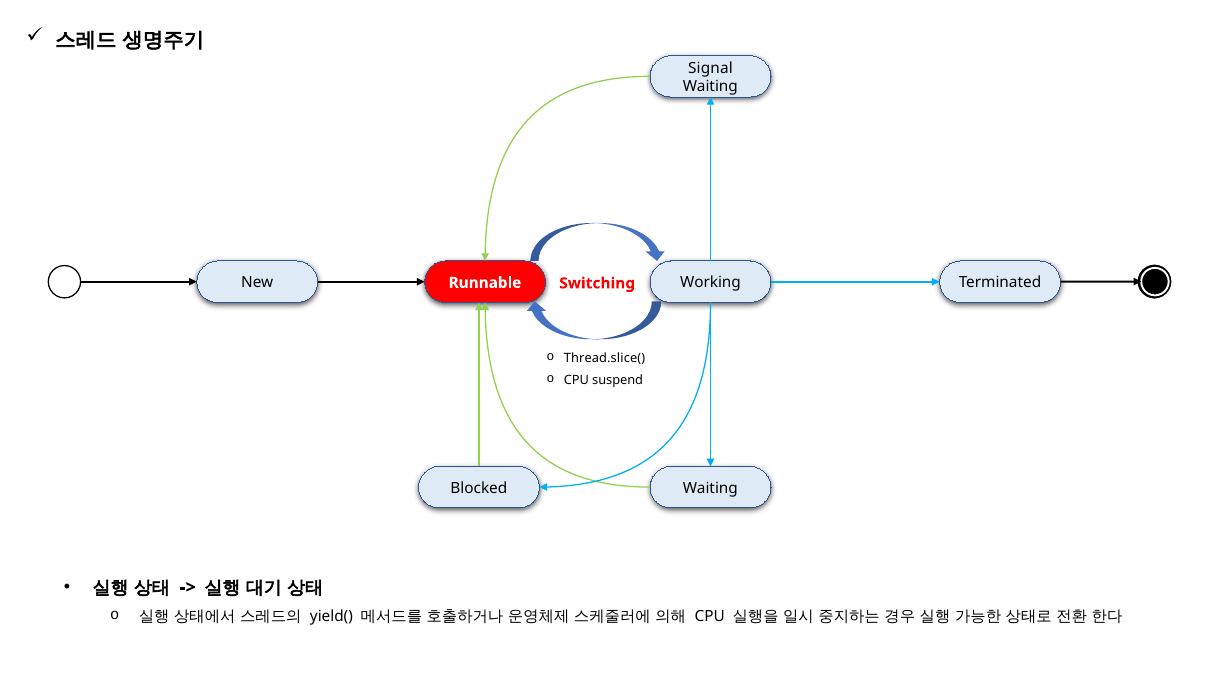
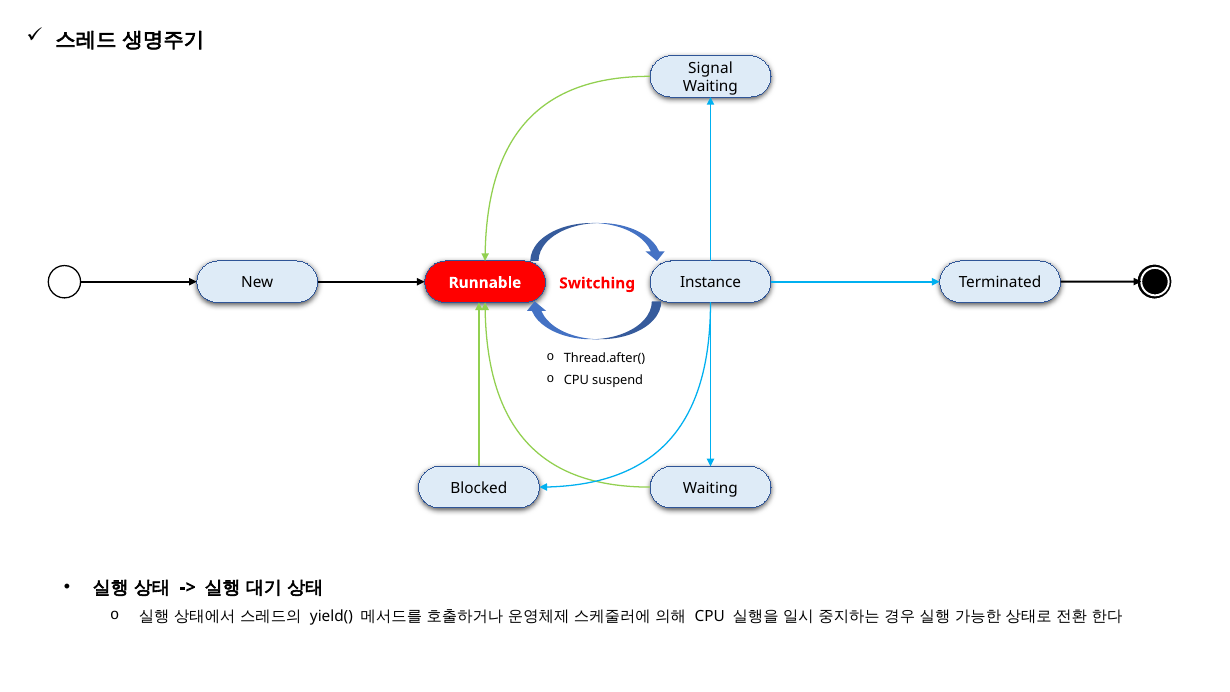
Working: Working -> Instance (711, 283)
Thread.slice(: Thread.slice( -> Thread.after( (605, 358)
